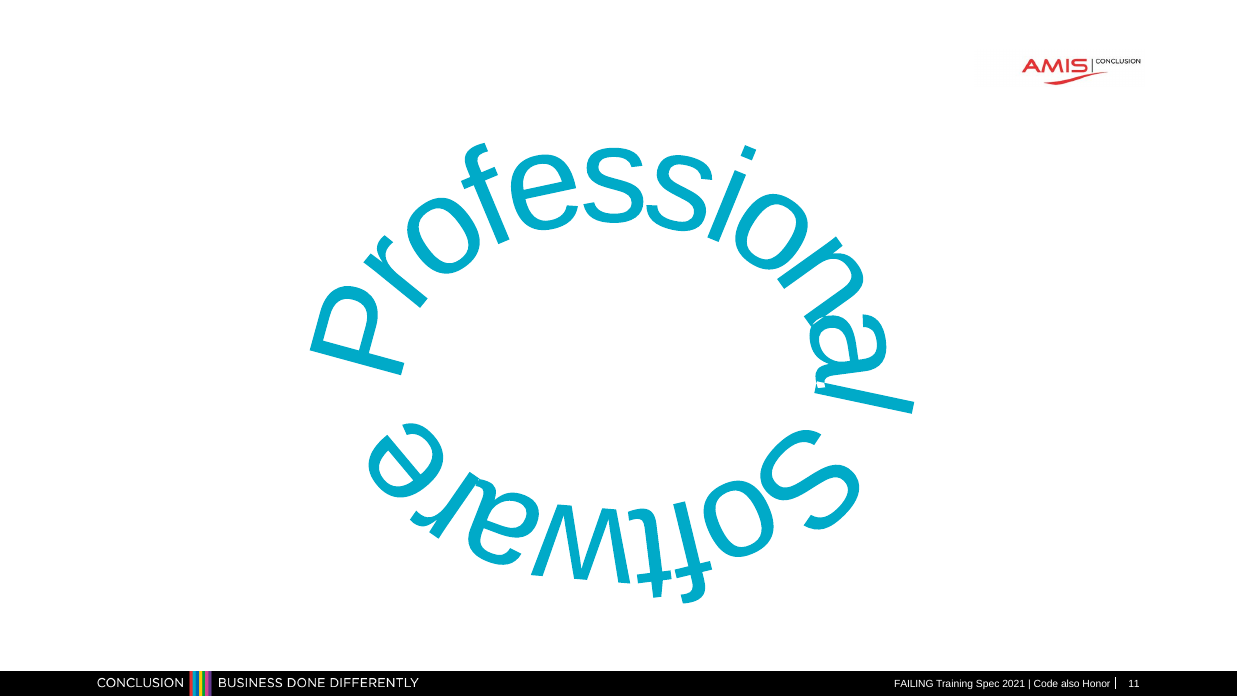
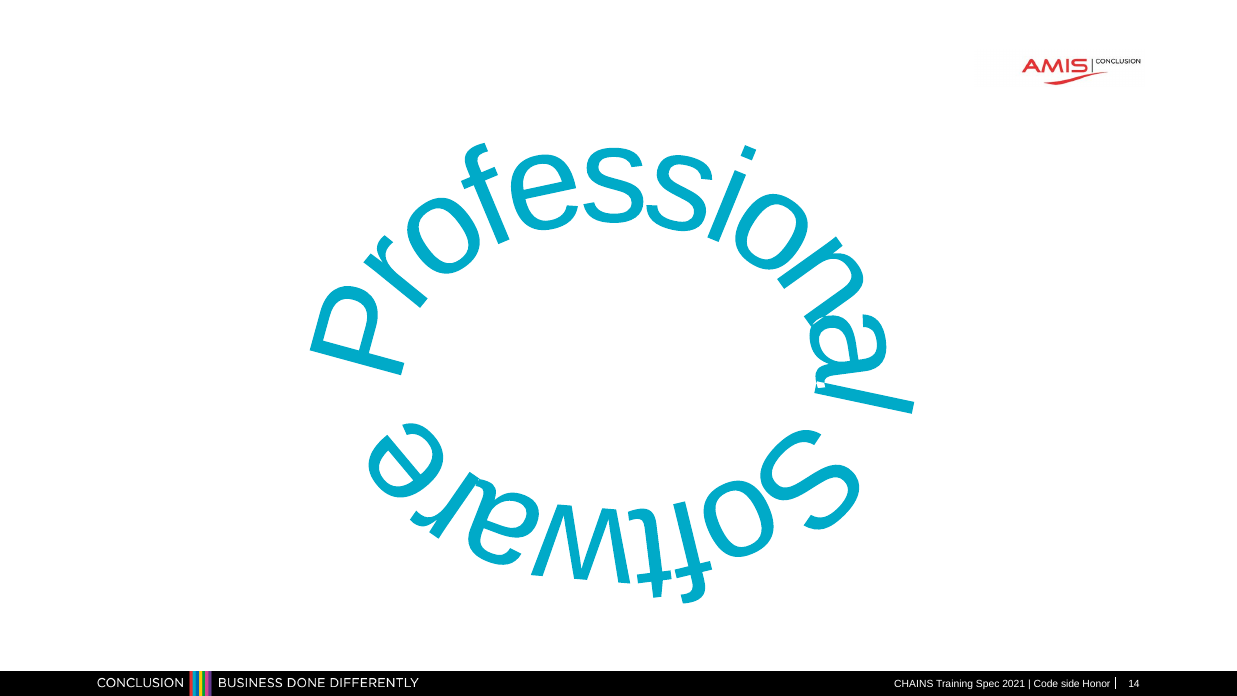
FAILING: FAILING -> CHAINS (914, 684)
also: also -> side (1070, 684)
11: 11 -> 14 (1134, 684)
